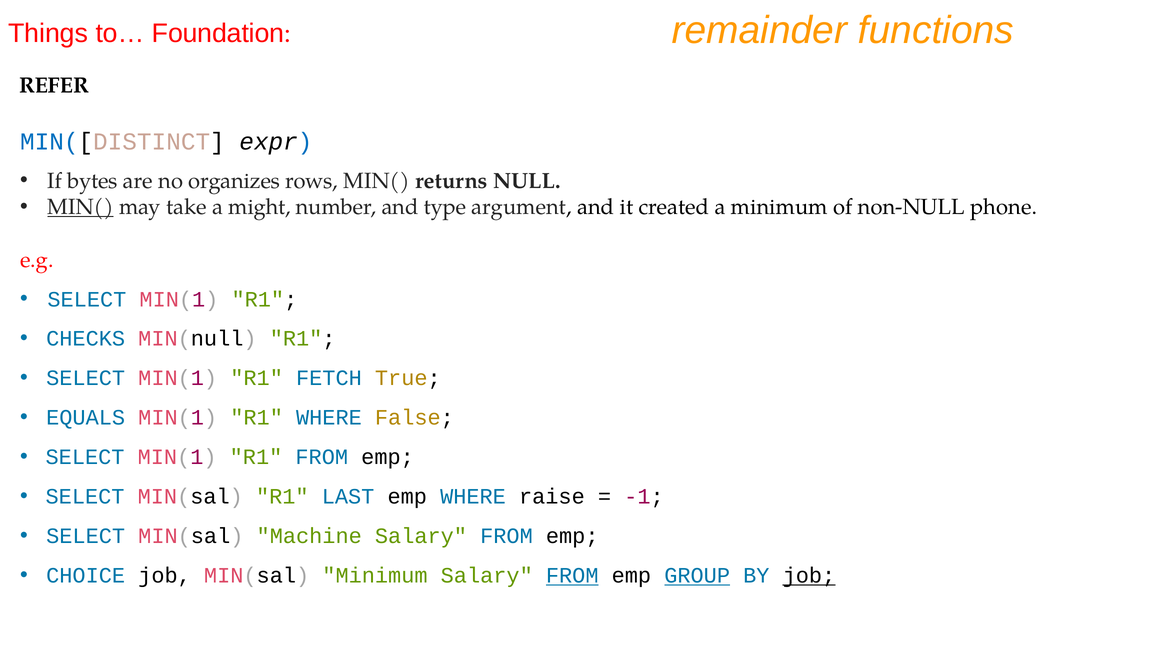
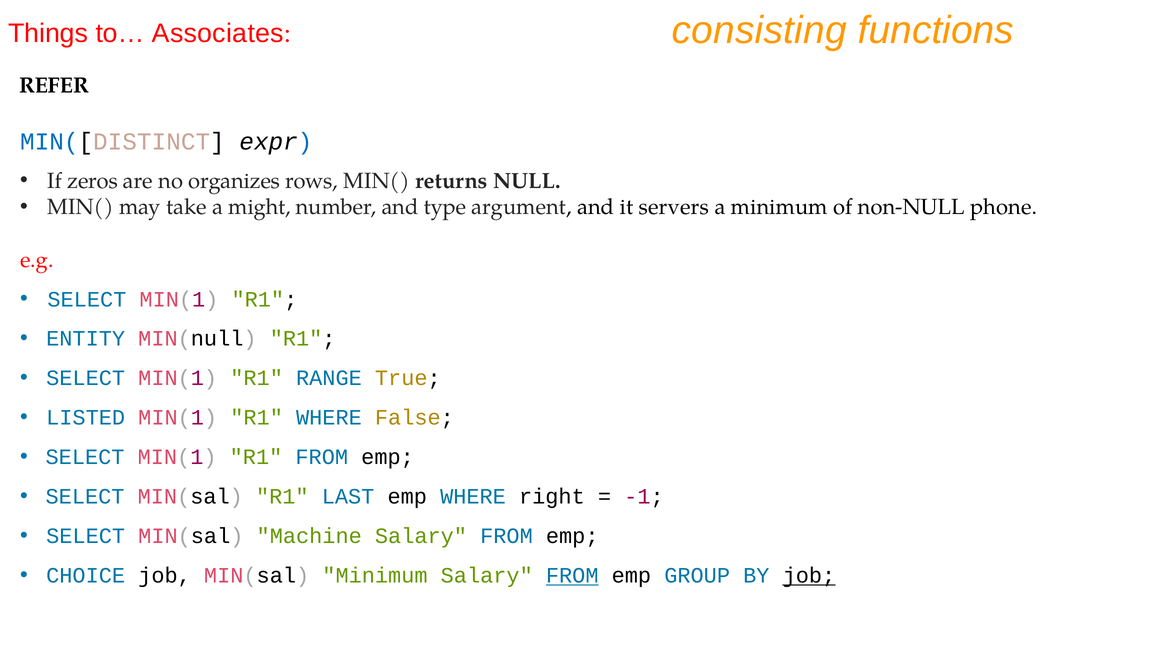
Foundation: Foundation -> Associates (218, 33)
remainder: remainder -> consisting (759, 30)
bytes: bytes -> zeros (93, 181)
MIN( underline: present -> none (81, 207)
created: created -> servers (674, 207)
CHECKS: CHECKS -> ENTITY (86, 339)
FETCH: FETCH -> RANGE (329, 378)
EQUALS: EQUALS -> LISTED (86, 417)
raise: raise -> right (552, 496)
GROUP underline: present -> none (697, 575)
